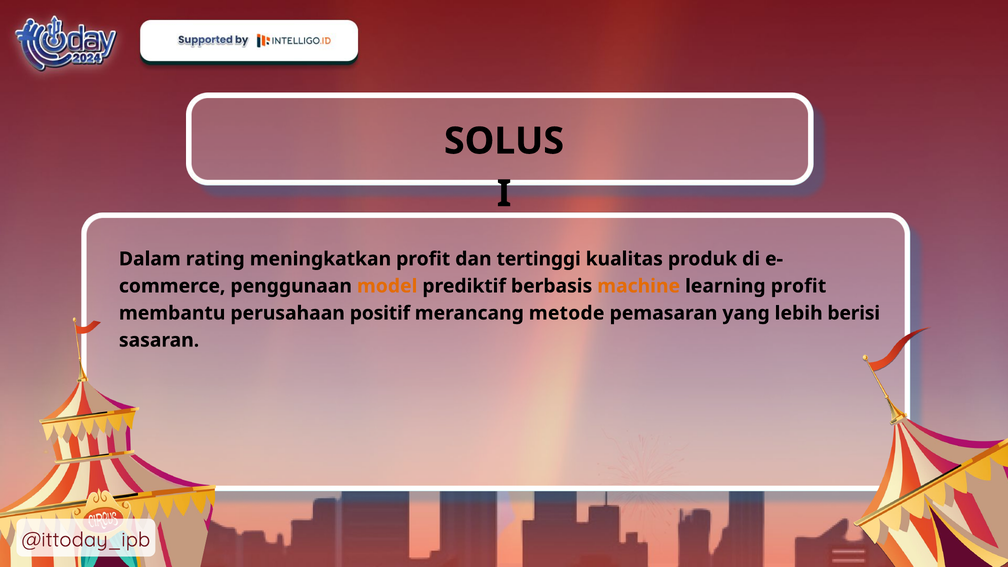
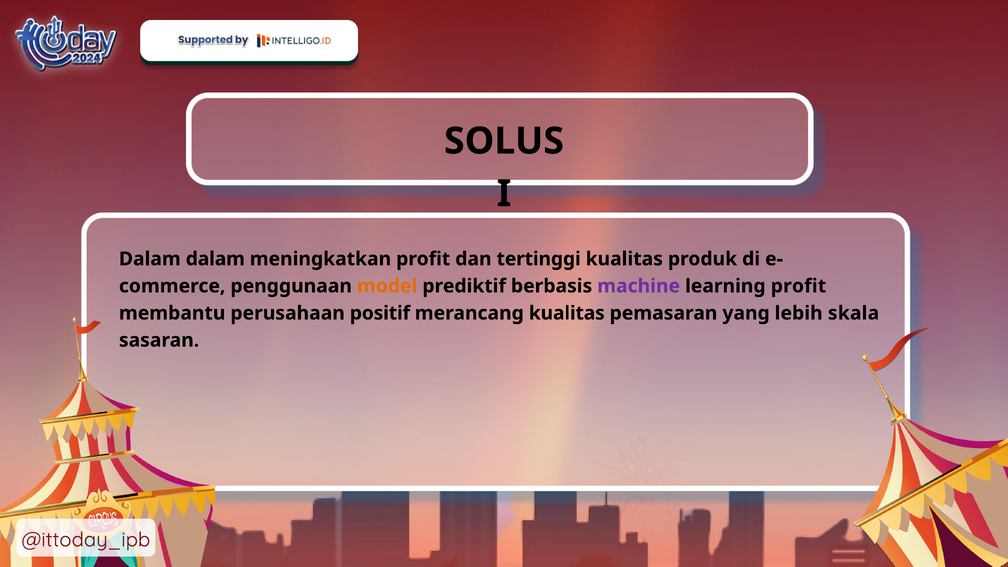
Dalam rating: rating -> dalam (215, 259)
machine colour: orange -> purple (639, 286)
merancang metode: metode -> kualitas (567, 313)
berisi: berisi -> skala (854, 313)
